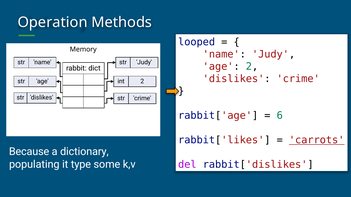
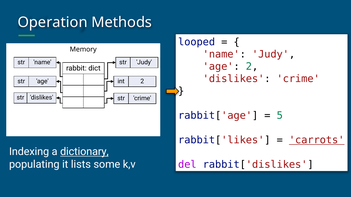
6: 6 -> 5 (280, 116)
Because: Because -> Indexing (29, 152)
dictionary underline: none -> present (84, 152)
type: type -> lists (81, 165)
